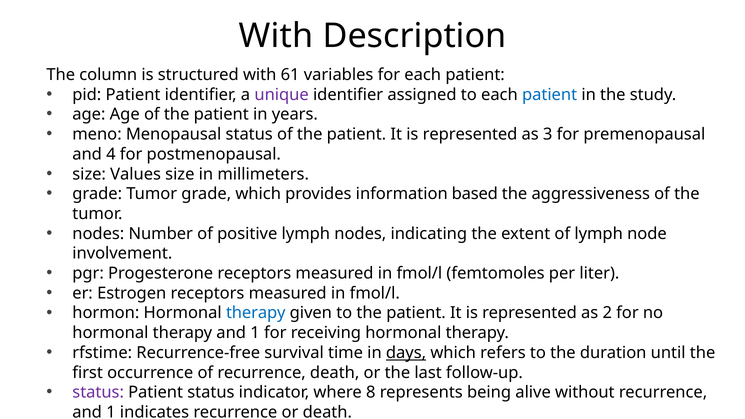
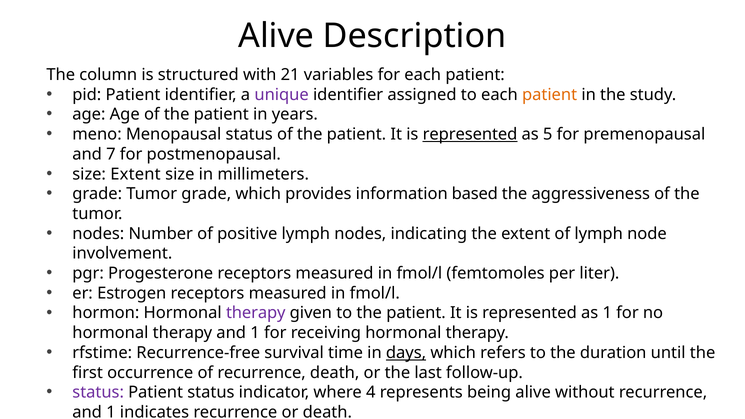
With: With -> Alive (276, 36)
61: 61 -> 21 (290, 75)
patient colour: blue -> orange (550, 95)
represented underline: none -> present (470, 134)
3: 3 -> 5 (548, 134)
4: 4 -> 7 (111, 154)
size Values: Values -> Extent (135, 174)
therapy colour: blue -> purple (256, 313)
as 2: 2 -> 1 (607, 313)
8: 8 -> 4 (371, 393)
